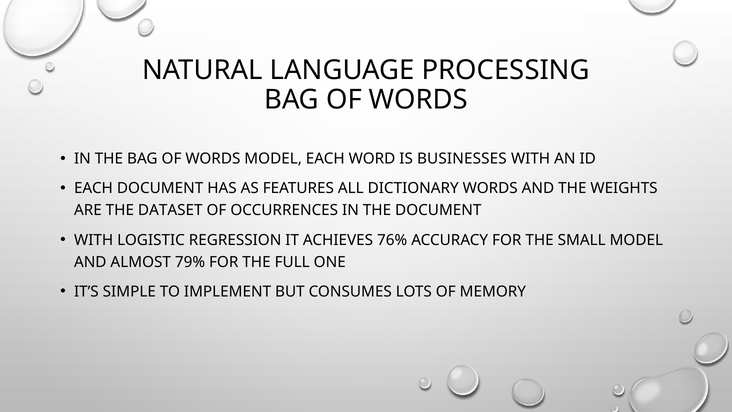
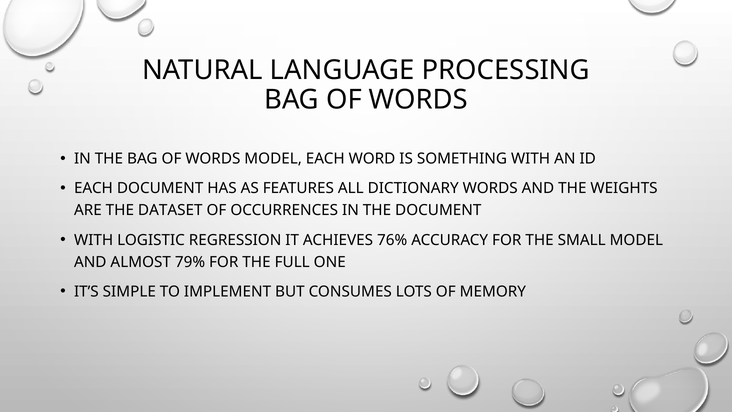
BUSINESSES: BUSINESSES -> SOMETHING (462, 159)
